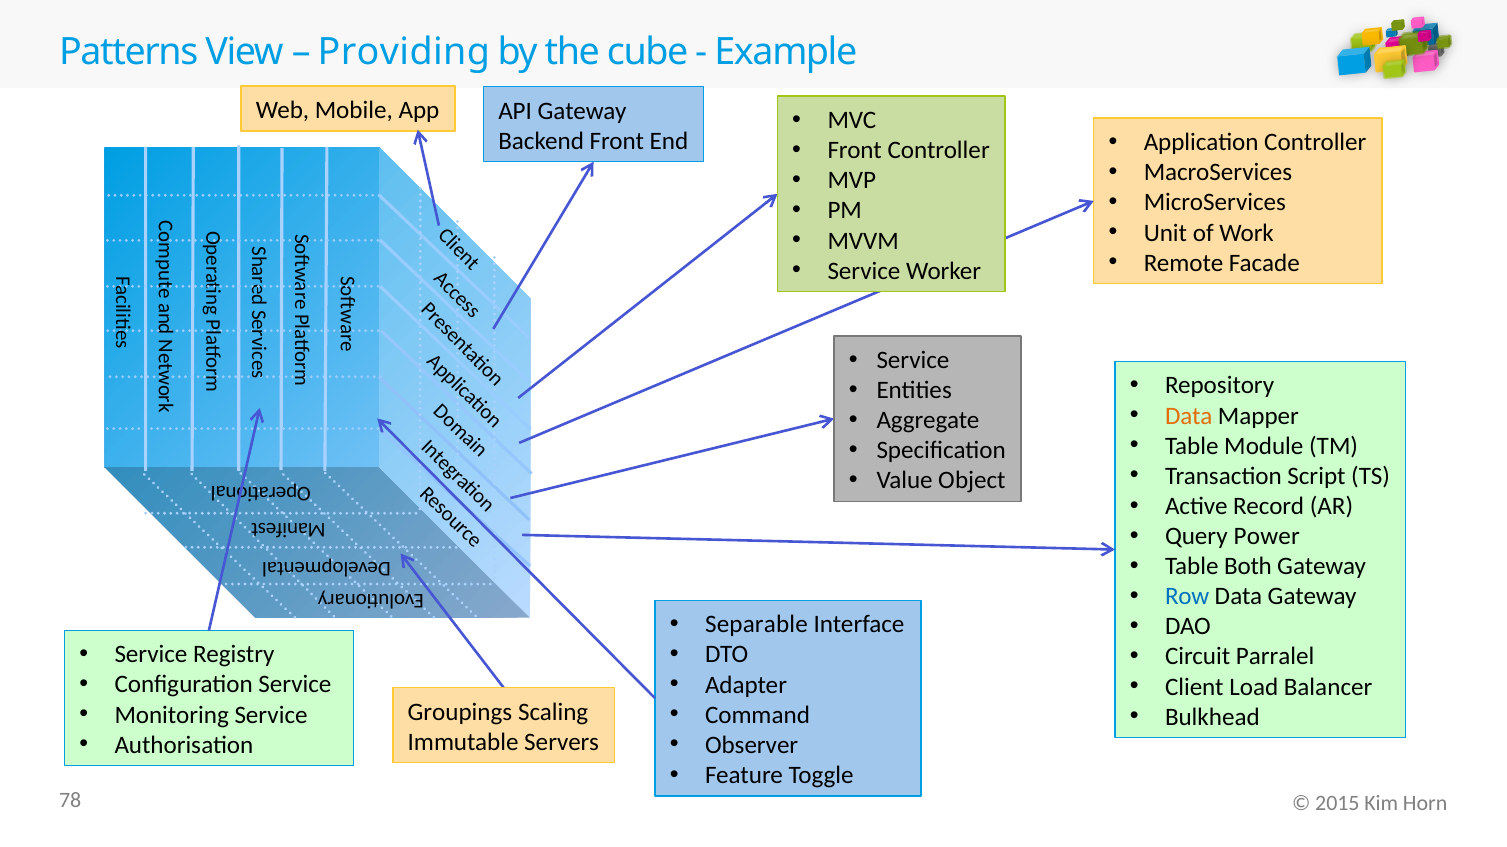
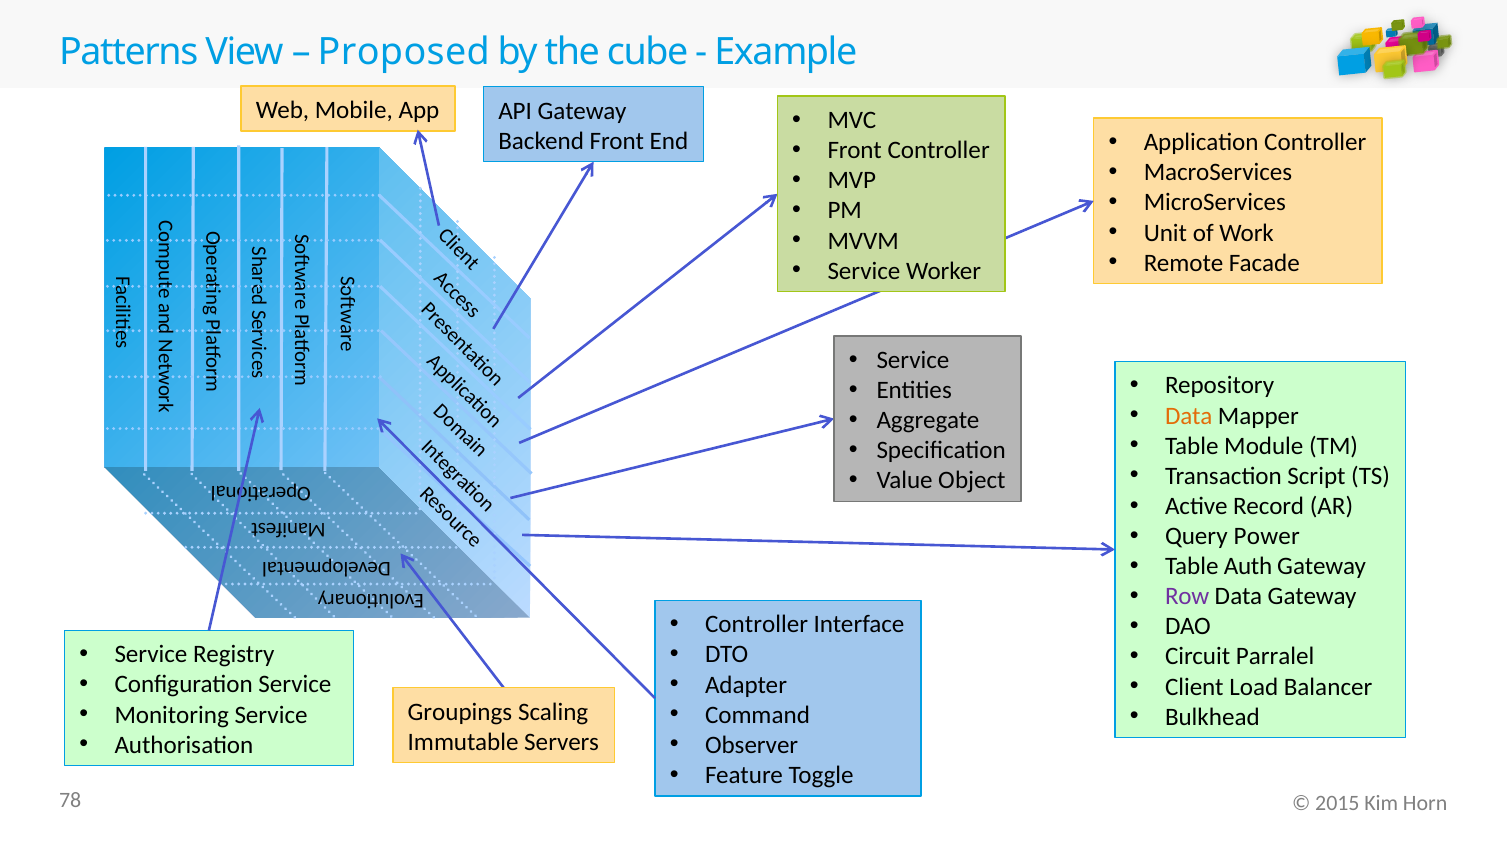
Providing: Providing -> Proposed (404, 52)
Both: Both -> Auth (1248, 567)
Row colour: blue -> purple (1187, 597)
Separable: Separable -> Controller (757, 625)
